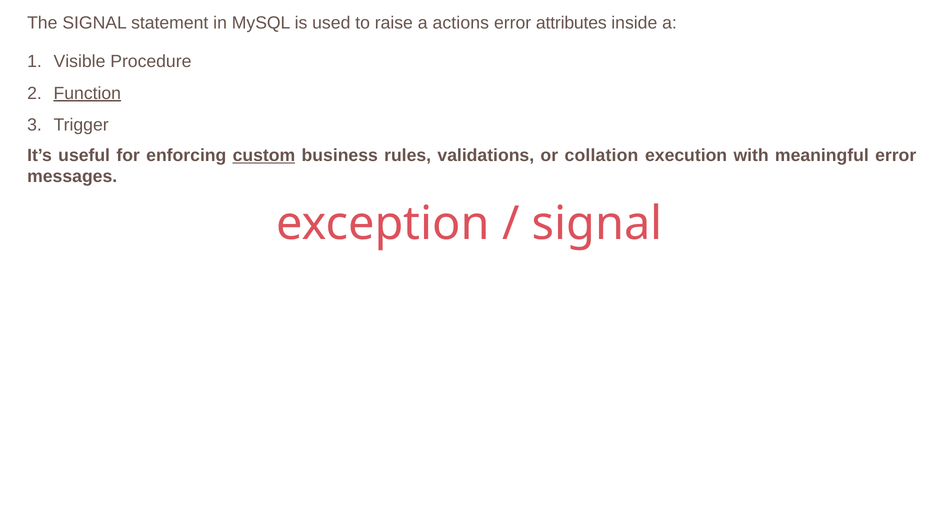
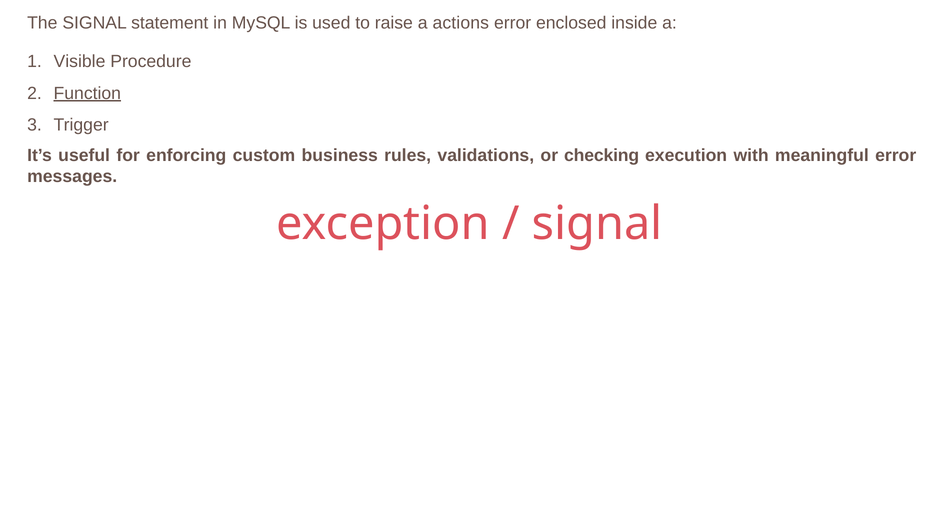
attributes: attributes -> enclosed (571, 23)
custom underline: present -> none (264, 155)
collation: collation -> checking (602, 155)
